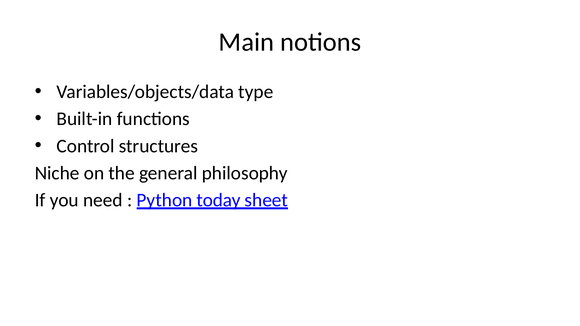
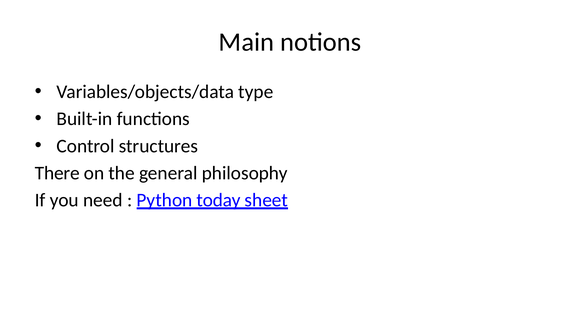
Niche: Niche -> There (57, 173)
